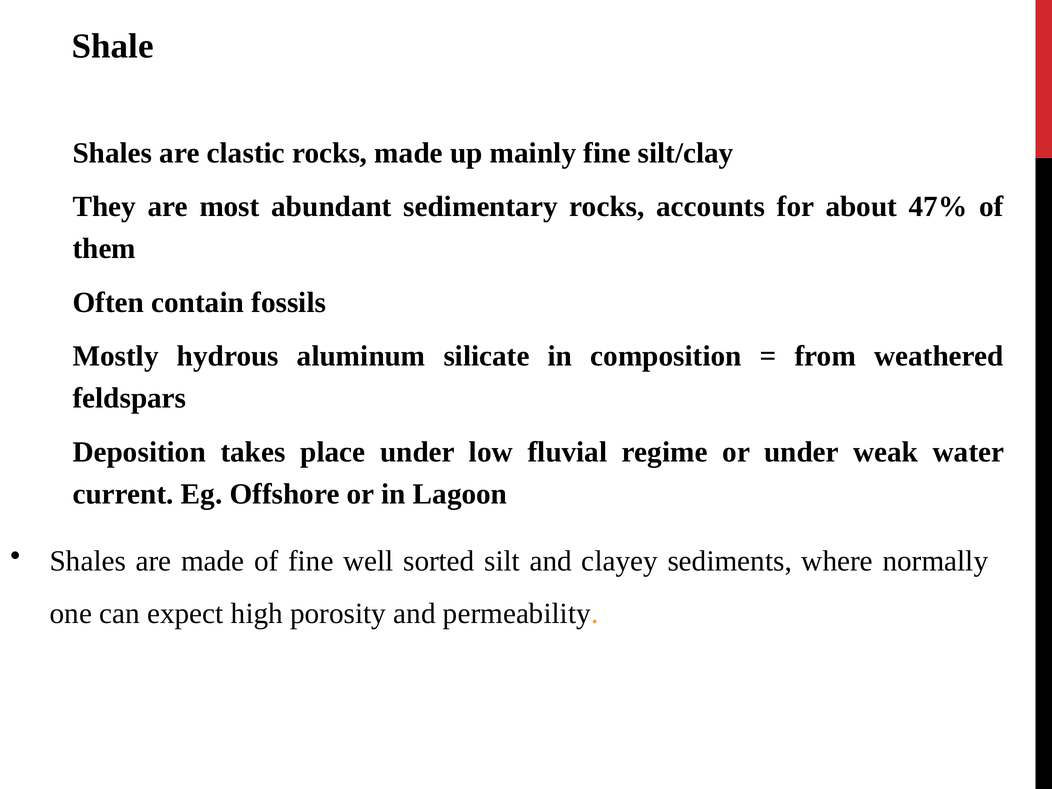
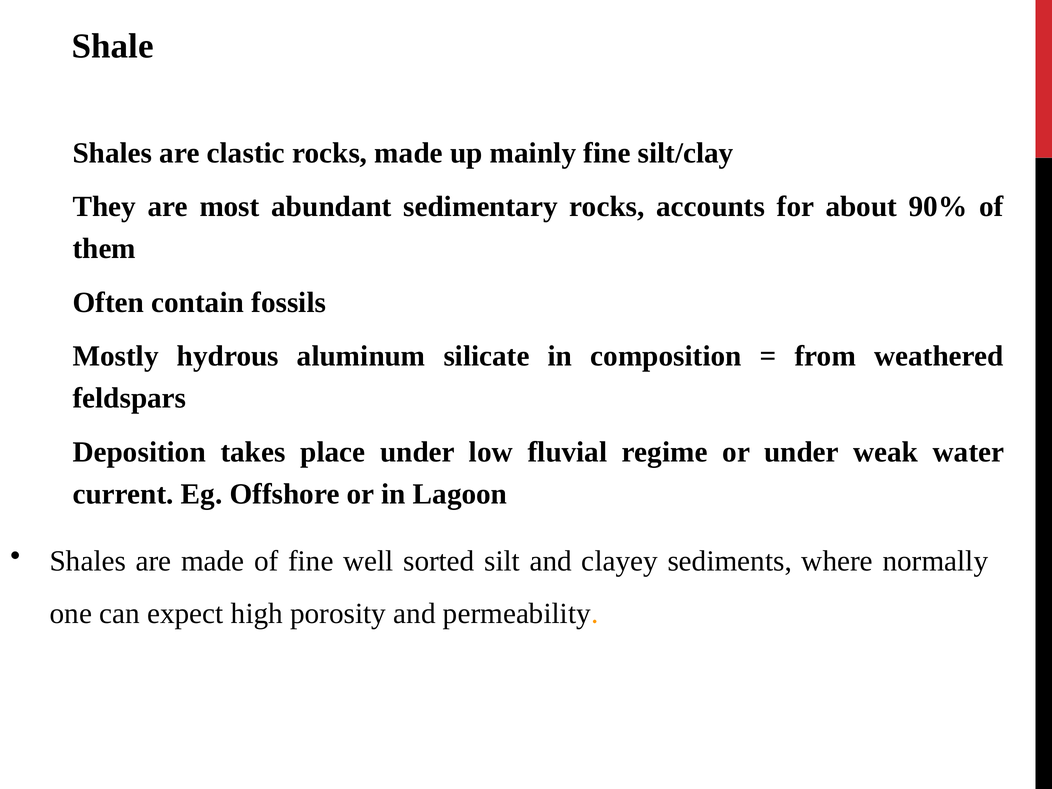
47%: 47% -> 90% (938, 207)
